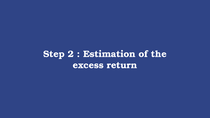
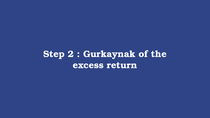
Estimation: Estimation -> Gurkaynak (109, 54)
